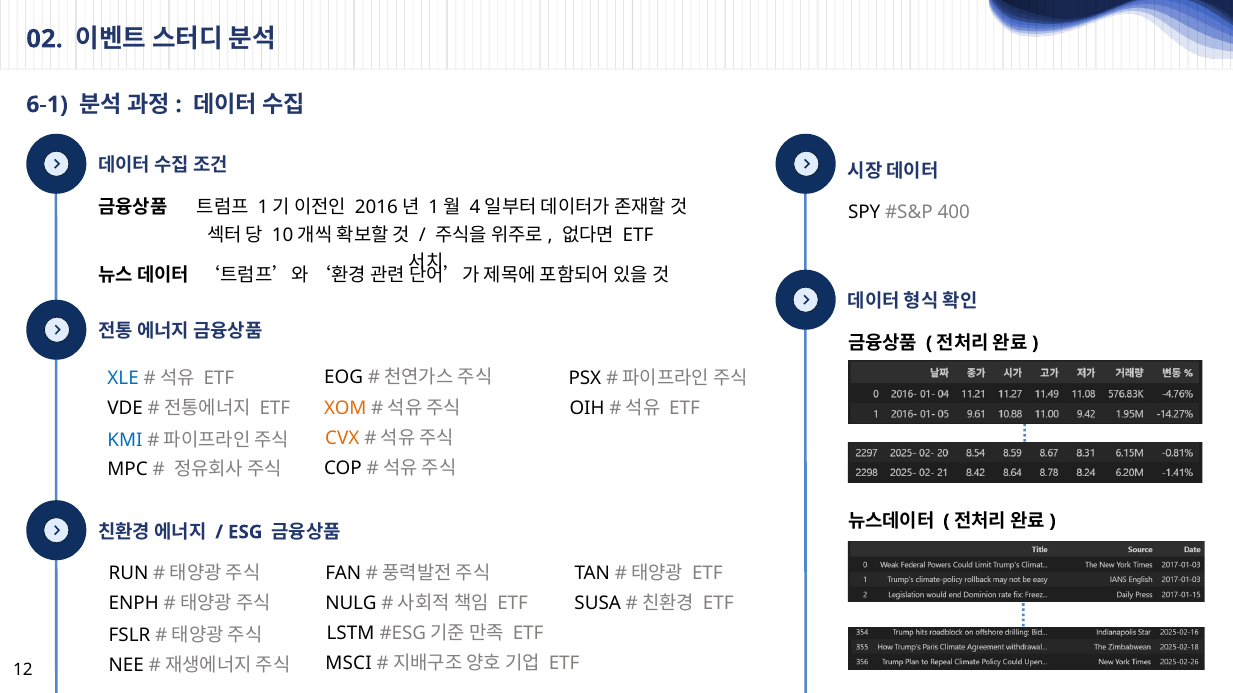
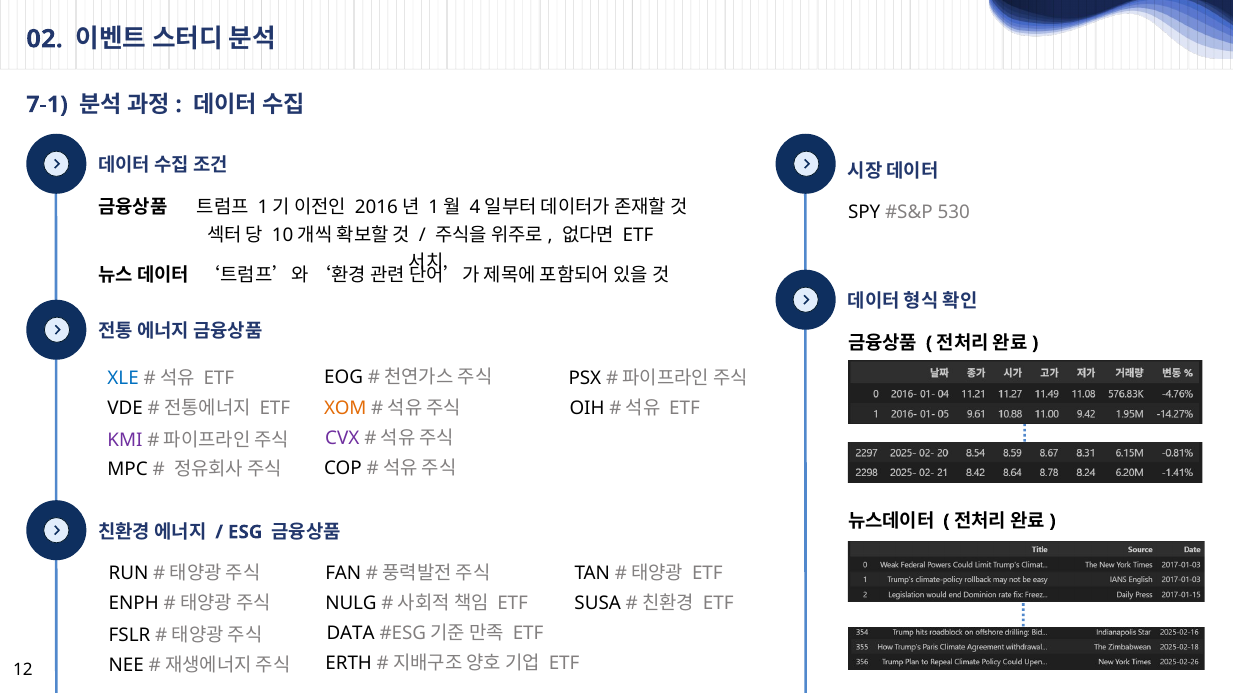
6-1: 6-1 -> 7-1 (47, 105)
400: 400 -> 530 (954, 213)
CVX colour: orange -> purple (342, 438)
KMI colour: blue -> purple (125, 441)
LSTM: LSTM -> DATA (351, 634)
MSCI: MSCI -> ERTH (349, 664)
